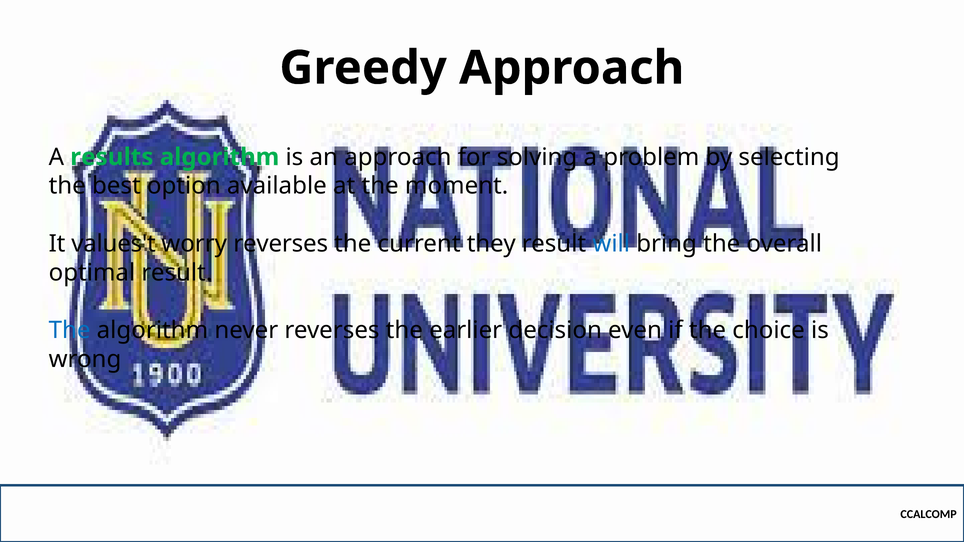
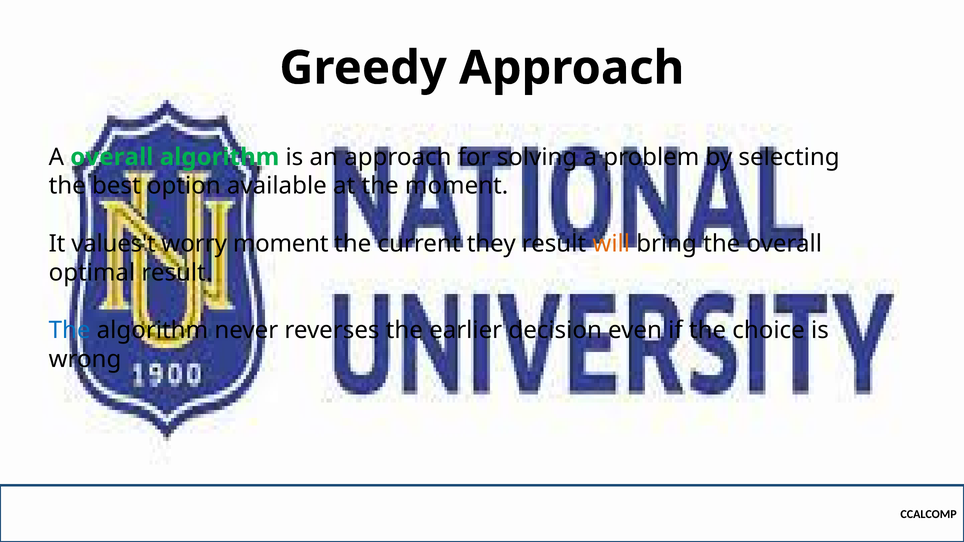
A results: results -> overall (112, 157)
worry reverses: reverses -> moment (281, 244)
will colour: blue -> orange (611, 244)
